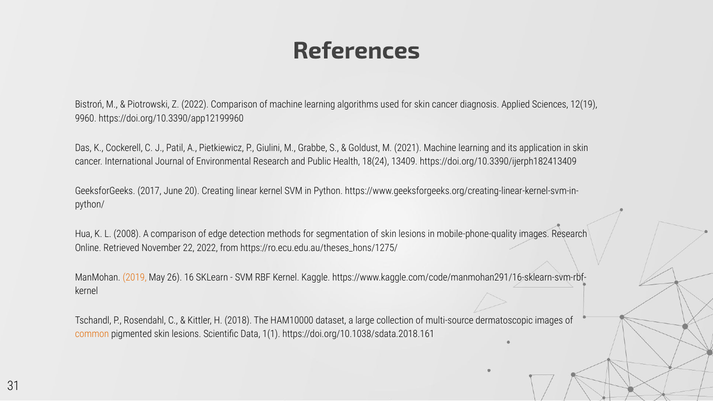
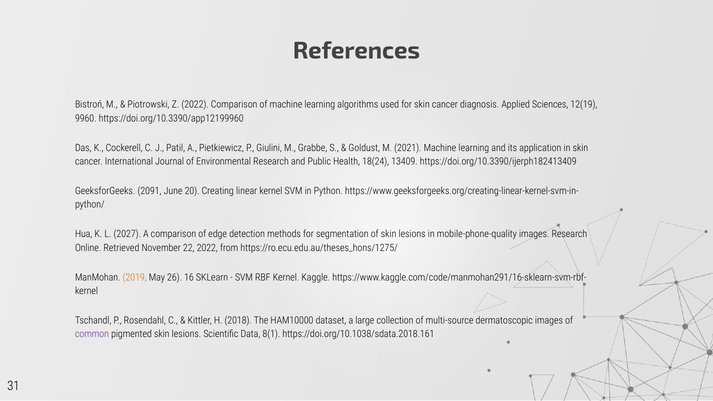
2017: 2017 -> 2091 (149, 191)
2008: 2008 -> 2027 (127, 234)
common colour: orange -> purple (92, 334)
1(1: 1(1 -> 8(1 (271, 334)
